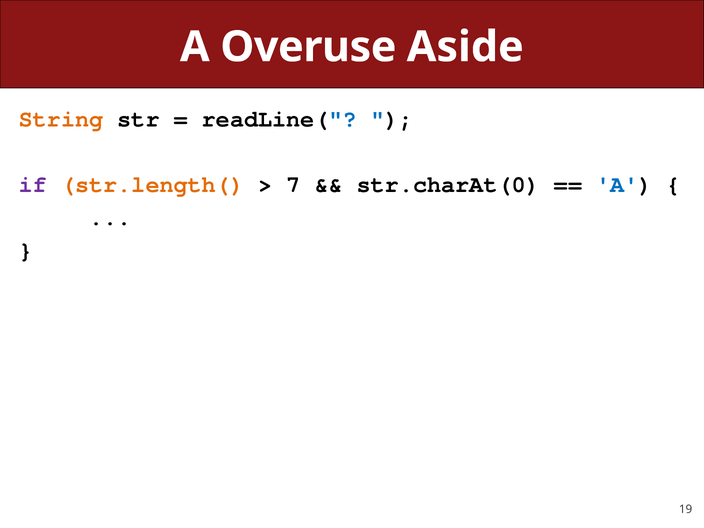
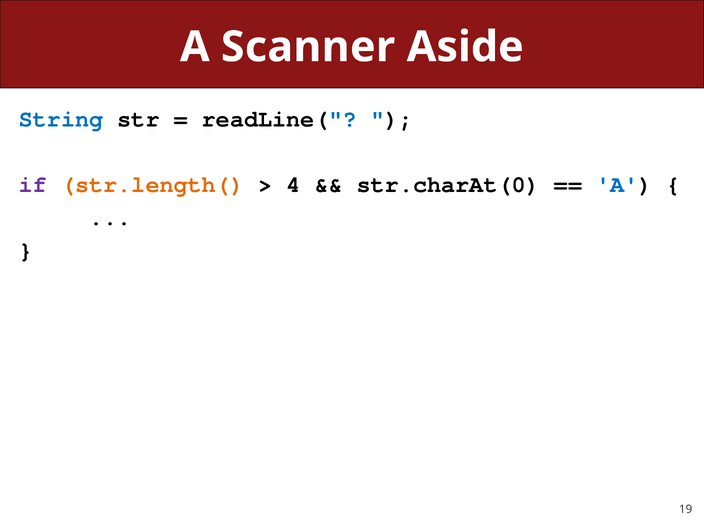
Overuse: Overuse -> Scanner (308, 47)
String colour: orange -> blue (61, 119)
7: 7 -> 4 (293, 185)
